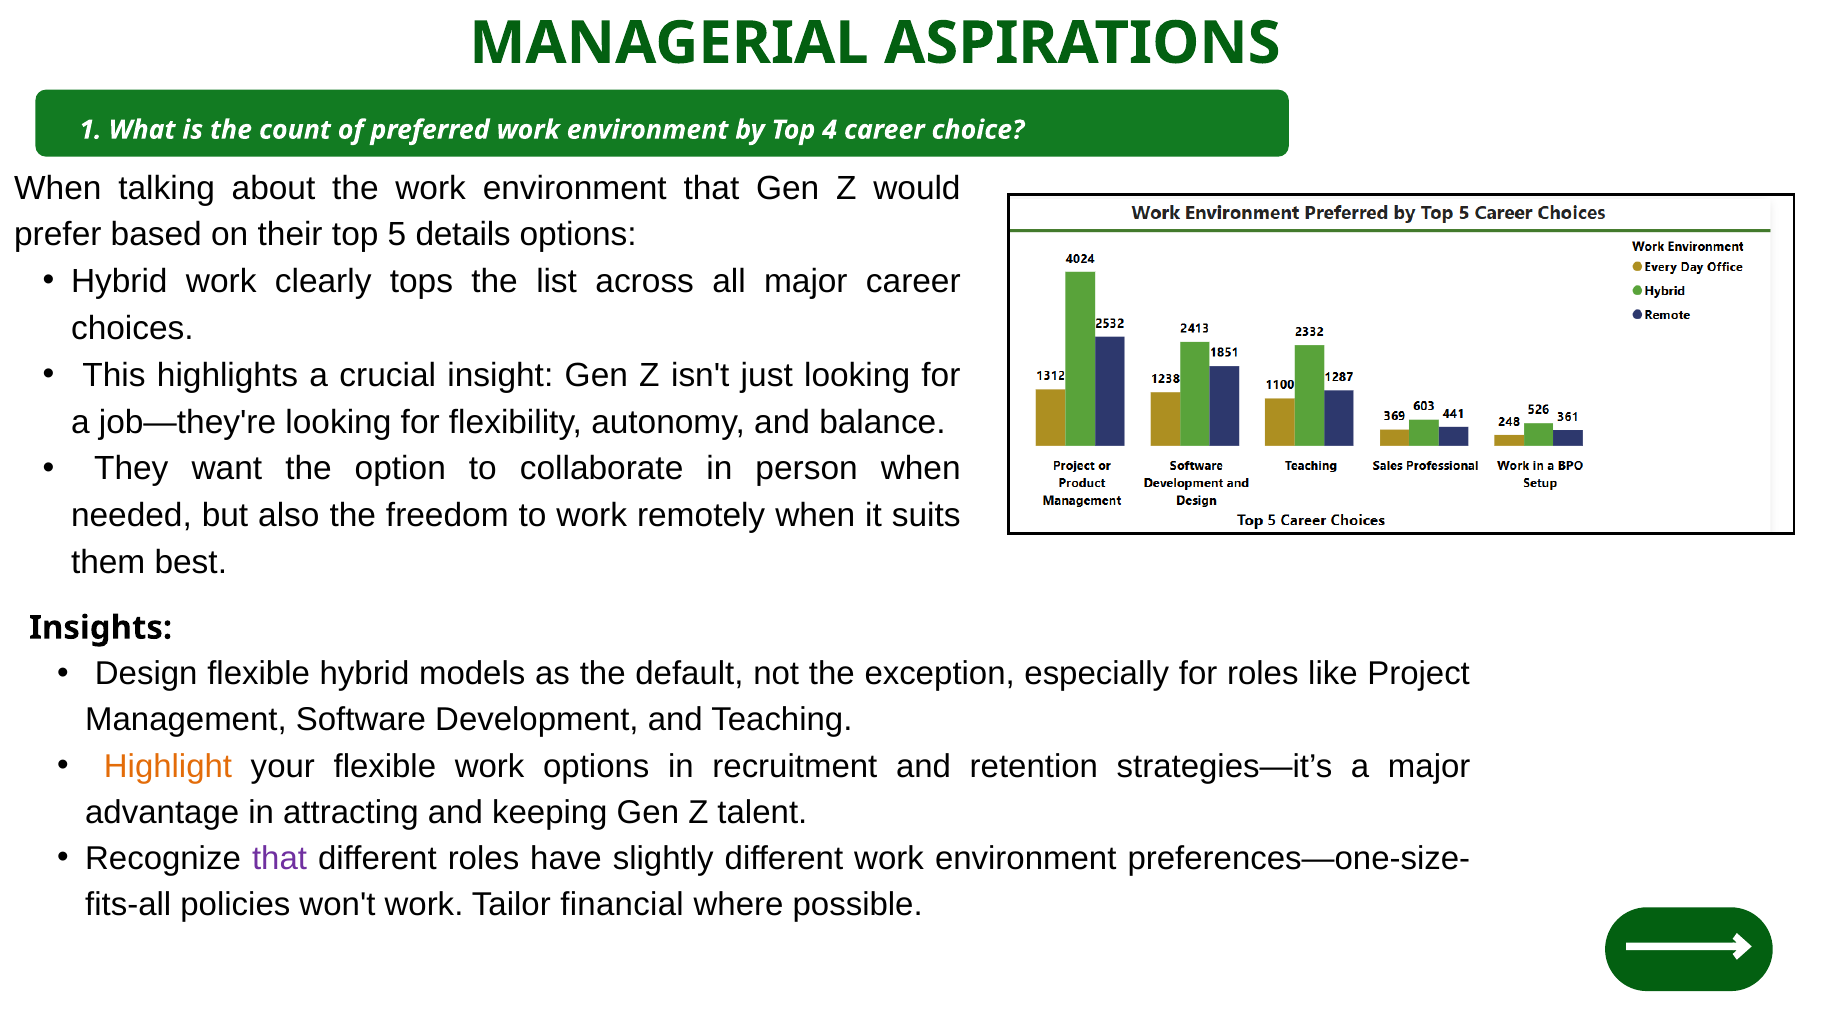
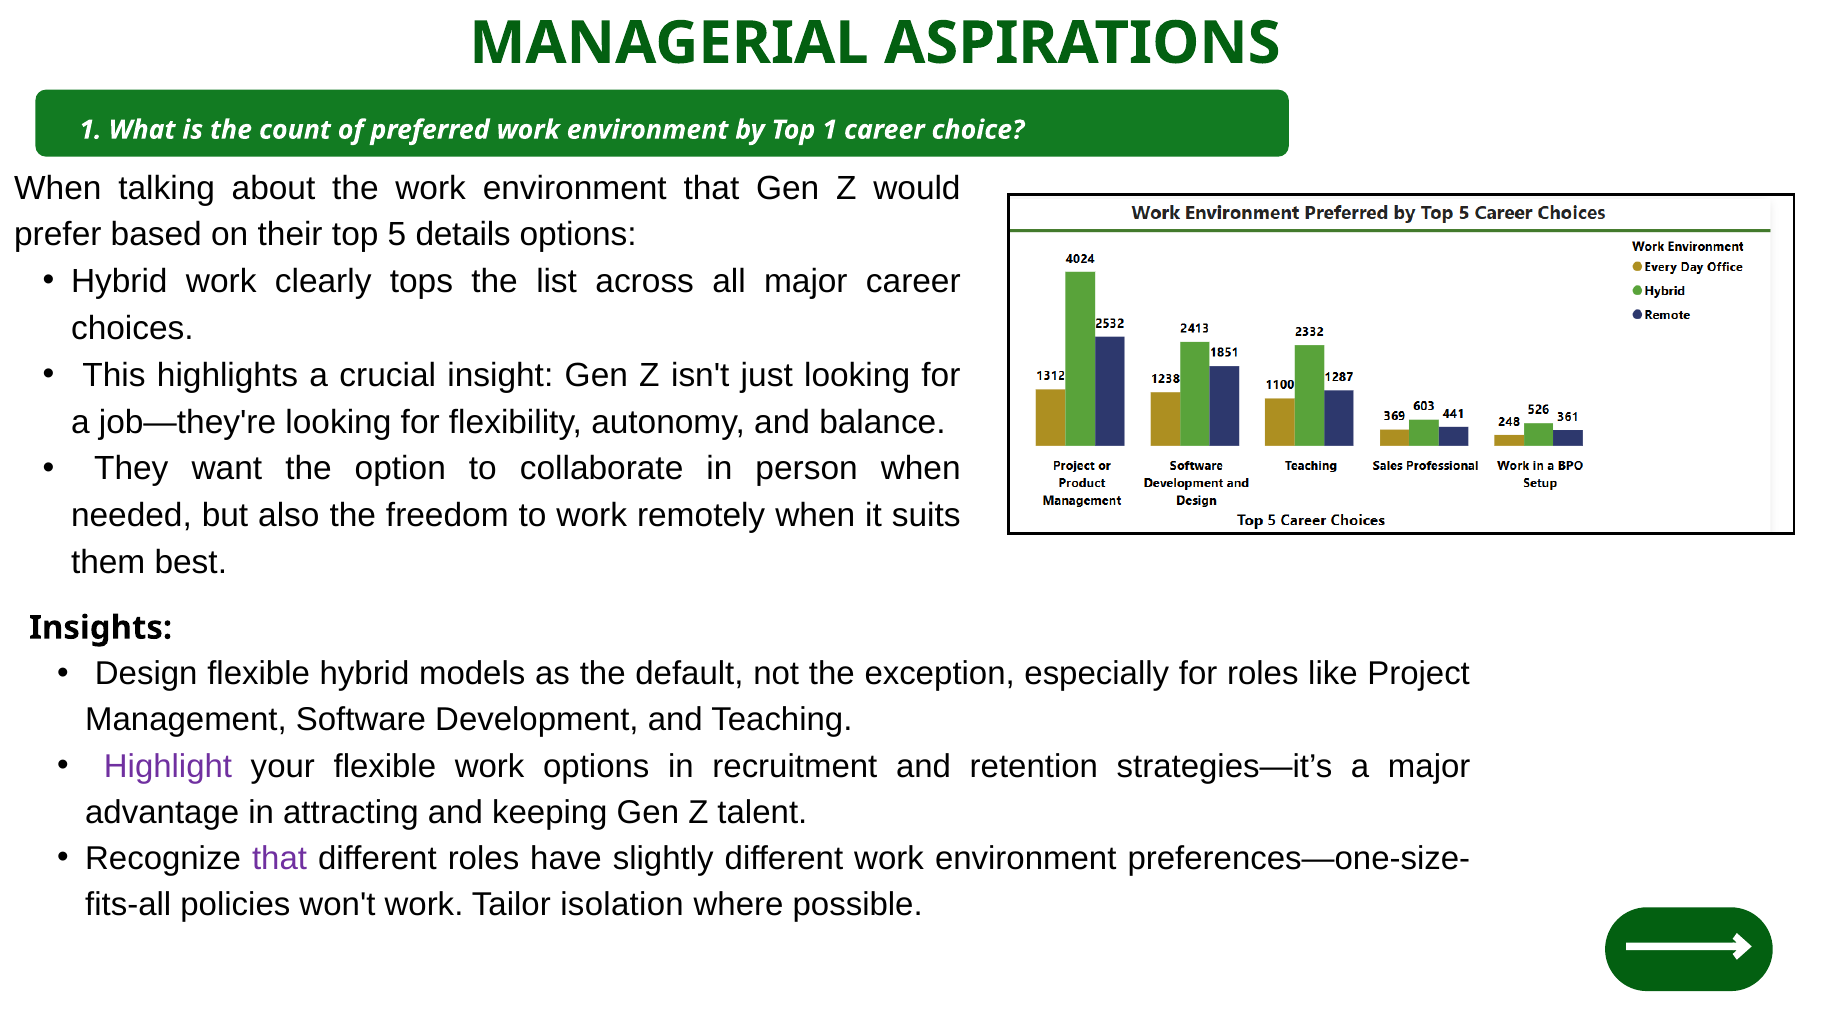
Top 4: 4 -> 1 (830, 130)
Highlight colour: orange -> purple (168, 766)
financial: financial -> isolation (622, 905)
